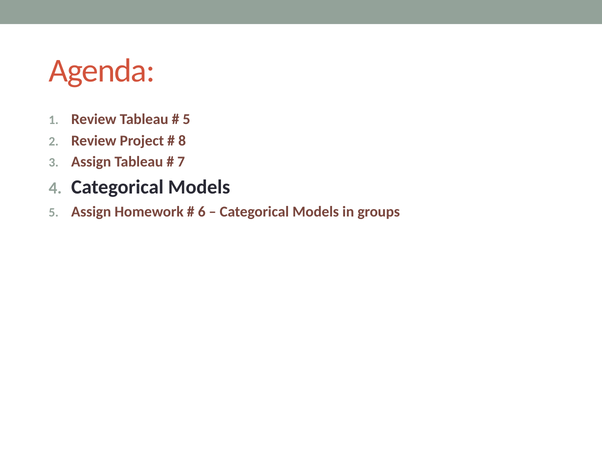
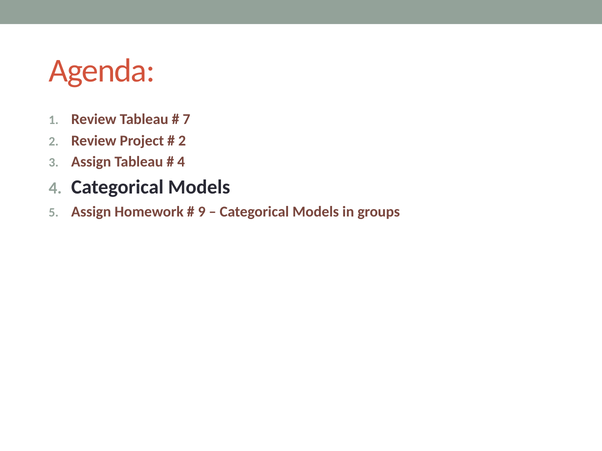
5: 5 -> 7 (187, 119)
8: 8 -> 2 (182, 141)
7: 7 -> 4 (181, 162)
6: 6 -> 9 (202, 212)
